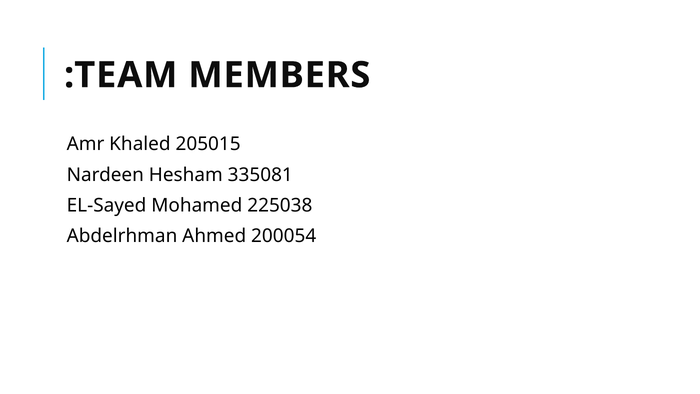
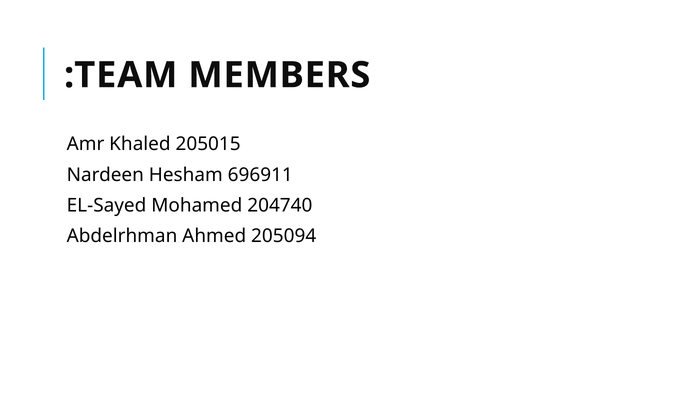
335081: 335081 -> 696911 (260, 175)
225038: 225038 -> 204740 (280, 205)
200054: 200054 -> 205094 (284, 236)
